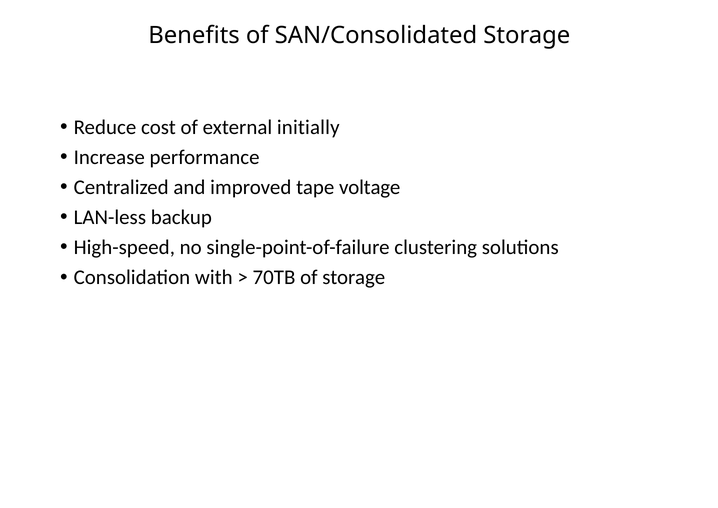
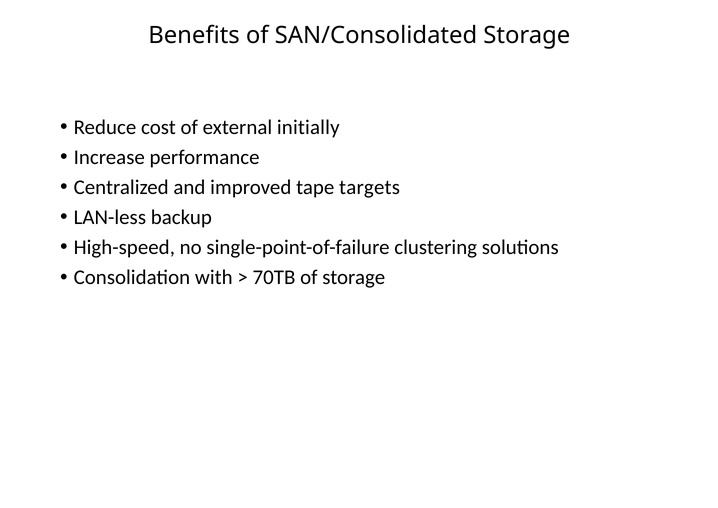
voltage: voltage -> targets (370, 187)
